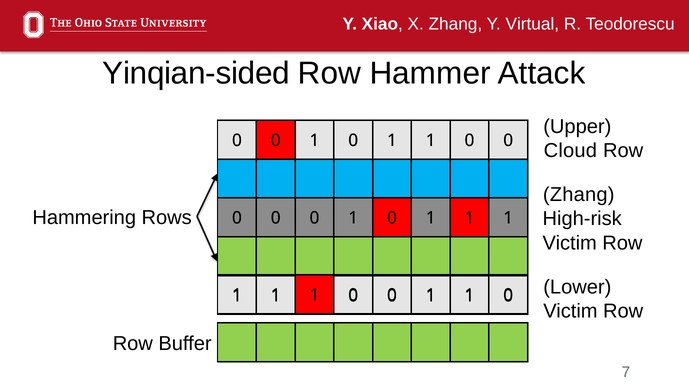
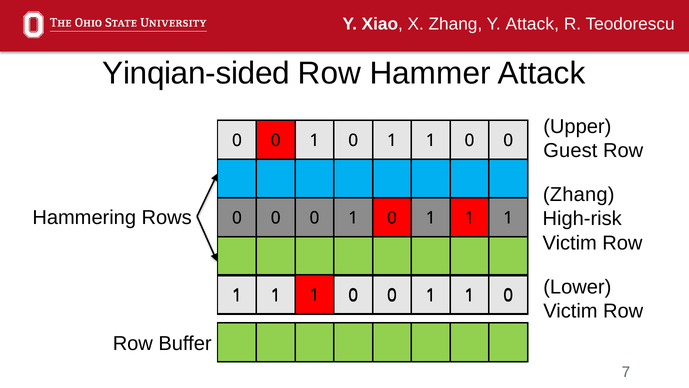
Y Virtual: Virtual -> Attack (532, 24)
Cloud: Cloud -> Guest (570, 150)
